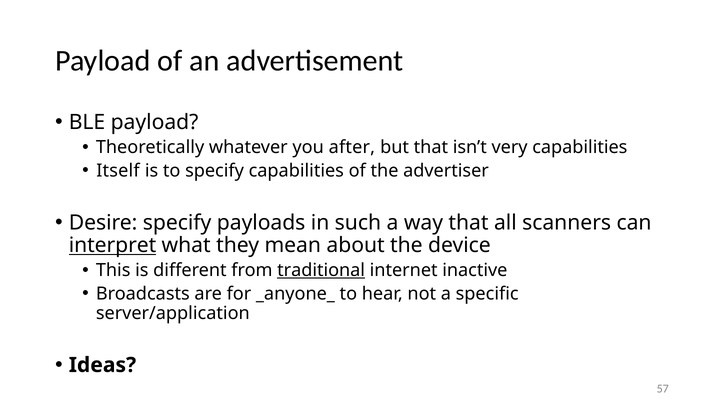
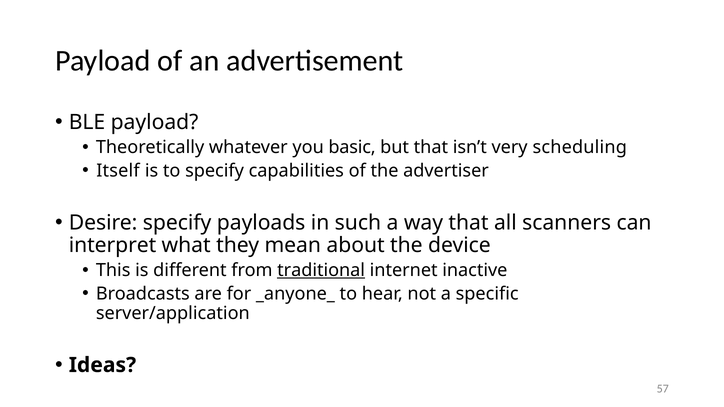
after: after -> basic (352, 147)
very capabilities: capabilities -> scheduling (580, 147)
interpret underline: present -> none (113, 245)
